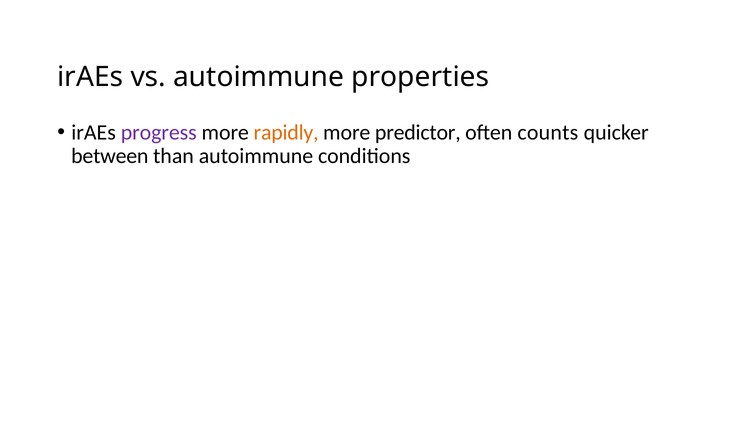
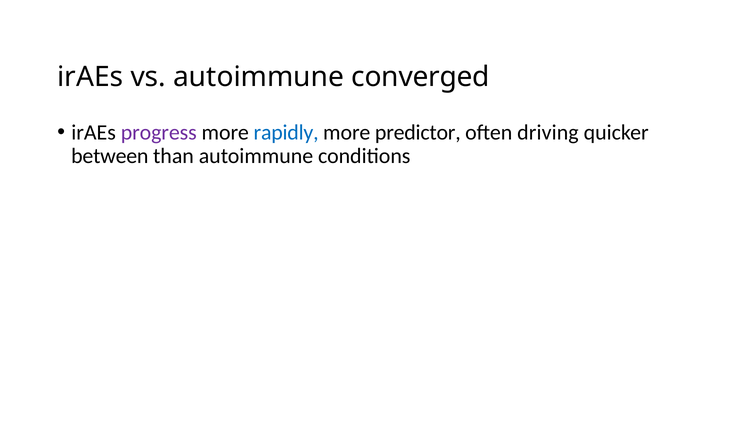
properties: properties -> converged (420, 77)
rapidly colour: orange -> blue (286, 133)
counts: counts -> driving (548, 133)
